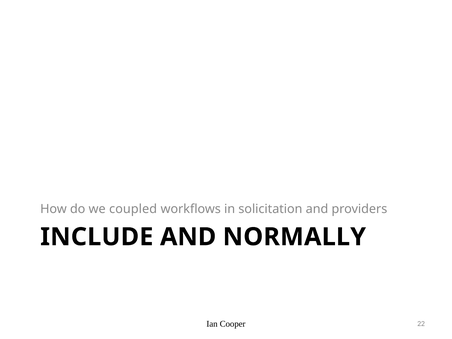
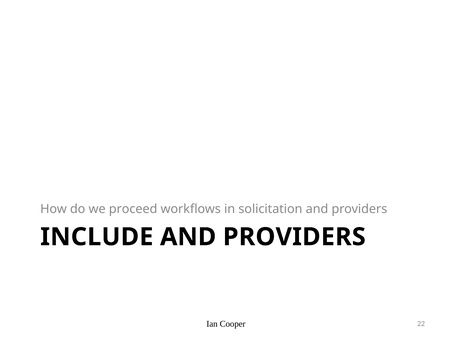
coupled: coupled -> proceed (133, 209)
NORMALLY: NORMALLY -> PROVIDERS (294, 237)
